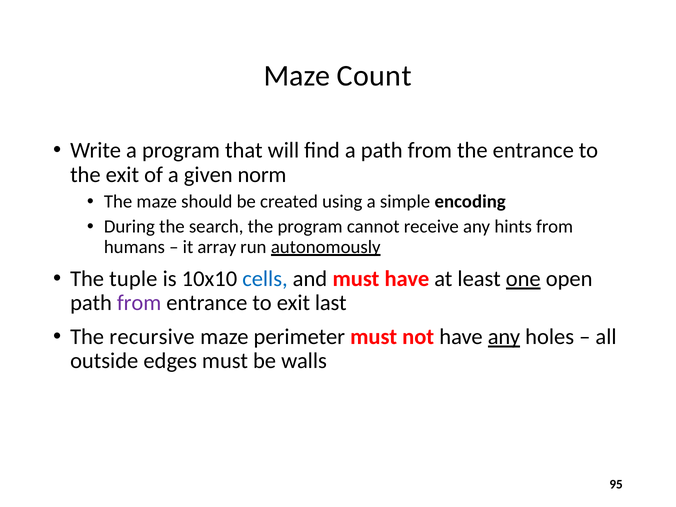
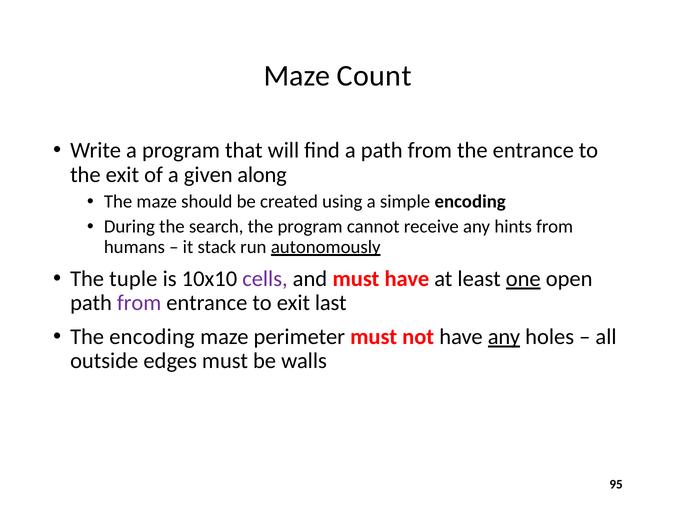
norm: norm -> along (262, 175)
array: array -> stack (217, 247)
cells colour: blue -> purple (265, 279)
The recursive: recursive -> encoding (152, 337)
